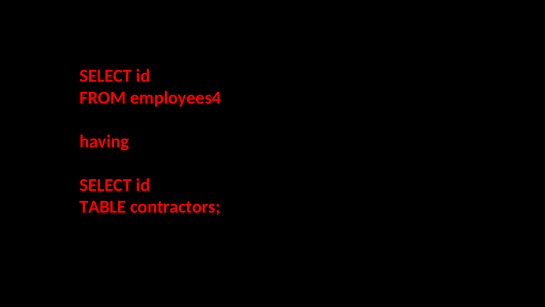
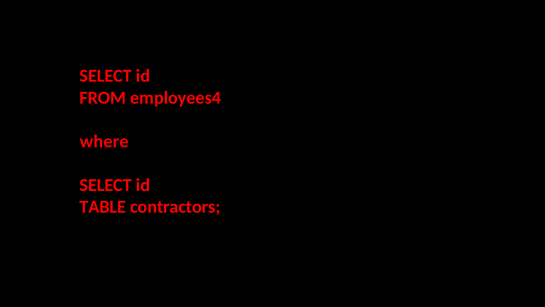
having: having -> where (104, 141)
